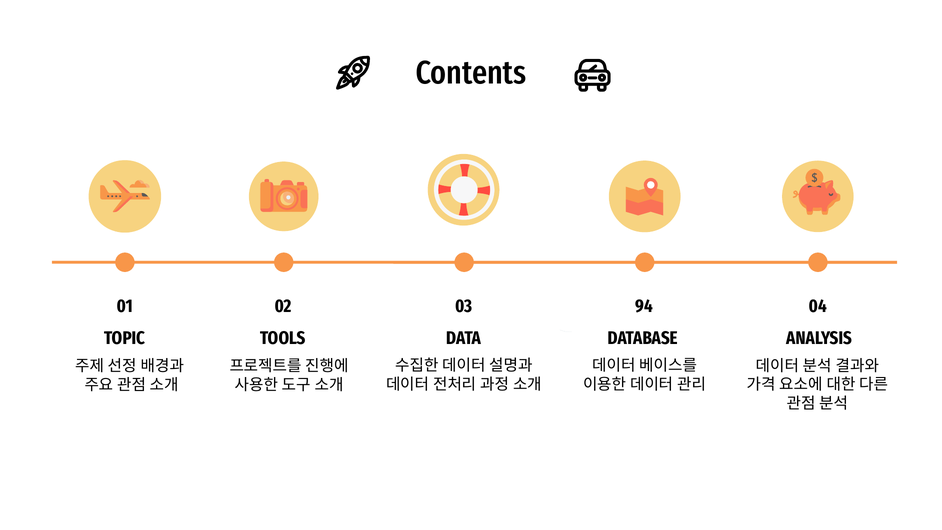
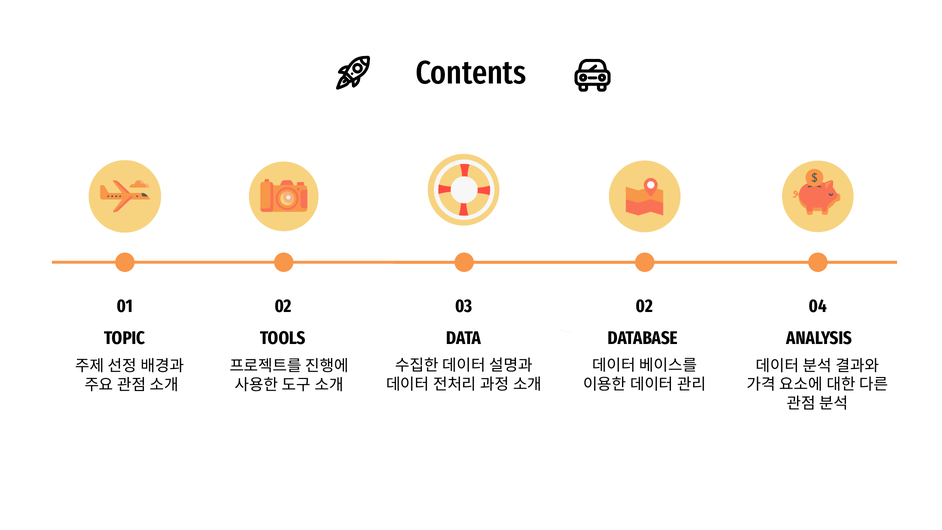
02 94: 94 -> 02 (644, 306)
